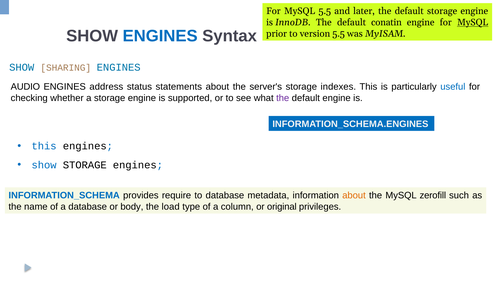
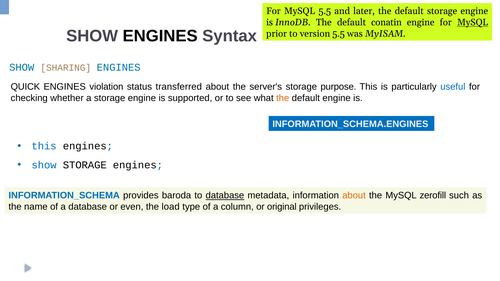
ENGINES colour: blue -> black (160, 36)
AUDIO: AUDIO -> QUICK (25, 87)
address: address -> violation (106, 87)
statements: statements -> transferred (179, 87)
indexes: indexes -> purpose (338, 87)
the colour: purple -> orange (283, 98)
require: require -> baroda (177, 196)
database underline: none -> present (225, 196)
body: body -> even (132, 207)
